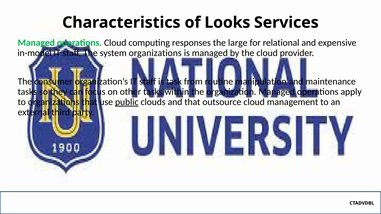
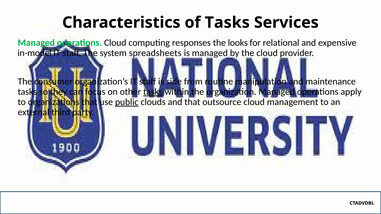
of Looks: Looks -> Tasks (227, 23)
large: large -> looks (238, 43)
system organizations: organizations -> spreadsheets (155, 53)
task: task -> side (174, 82)
tasks underline: none -> present (153, 92)
